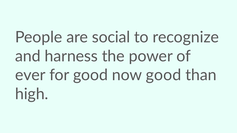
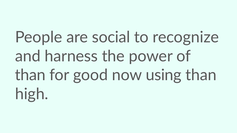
ever: ever -> than (30, 75)
now good: good -> using (164, 75)
